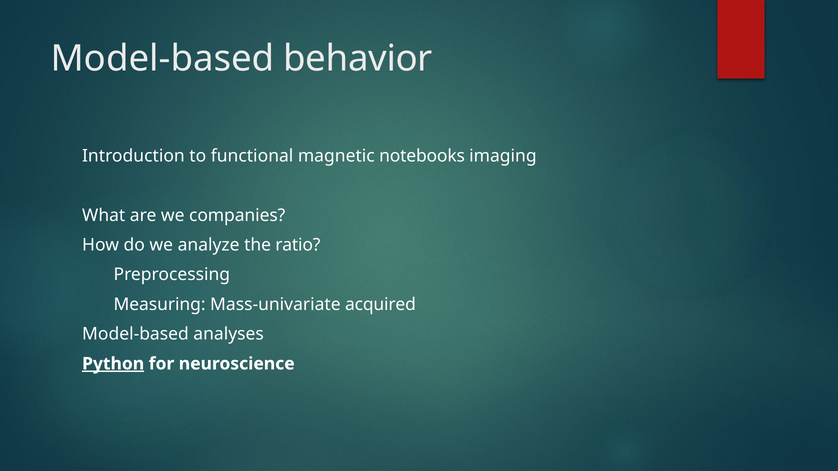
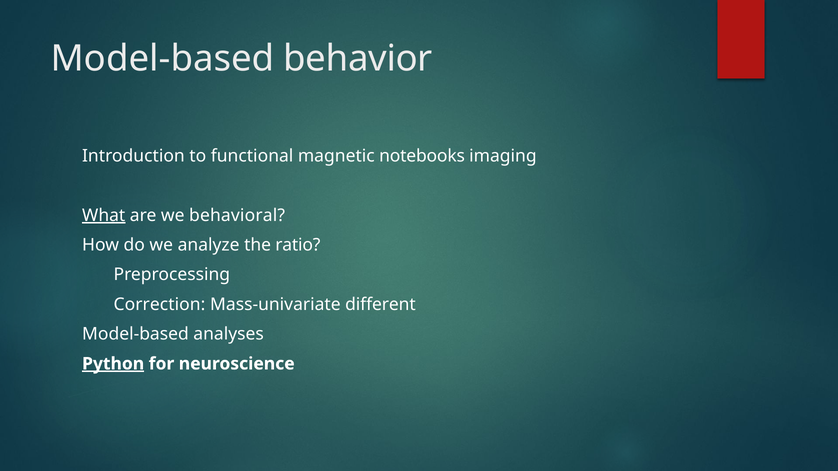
What underline: none -> present (104, 215)
companies: companies -> behavioral (237, 215)
Measuring: Measuring -> Correction (159, 305)
acquired: acquired -> different (380, 305)
